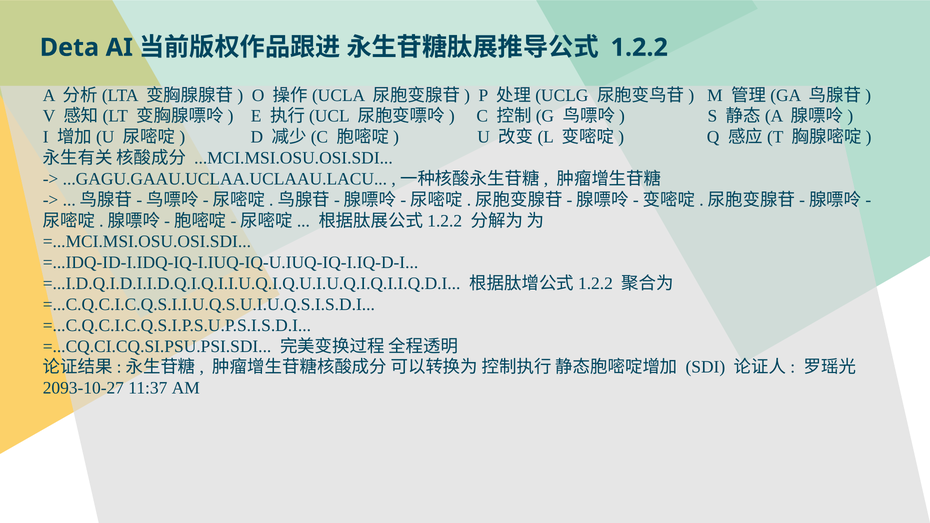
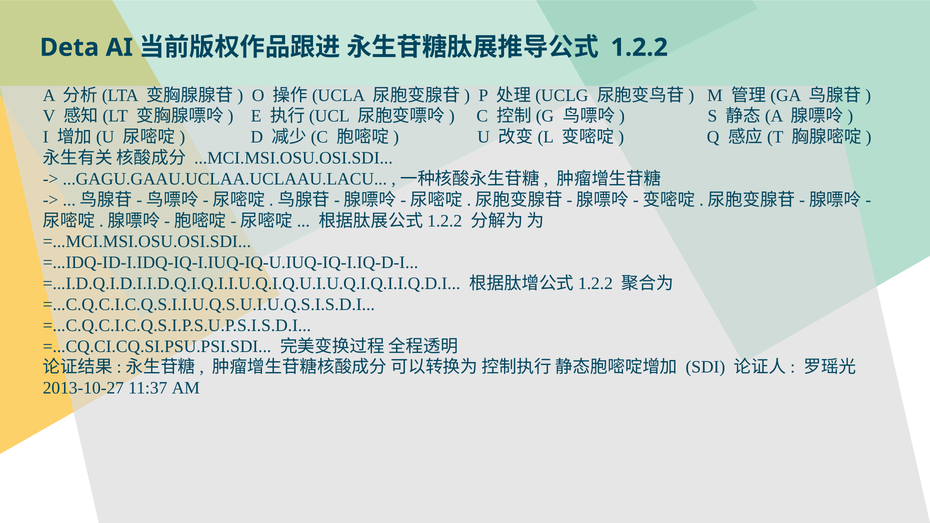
2093-10-27: 2093-10-27 -> 2013-10-27 (83, 388)
